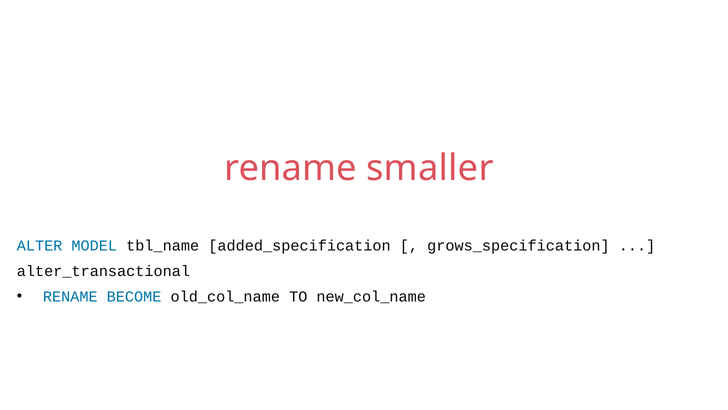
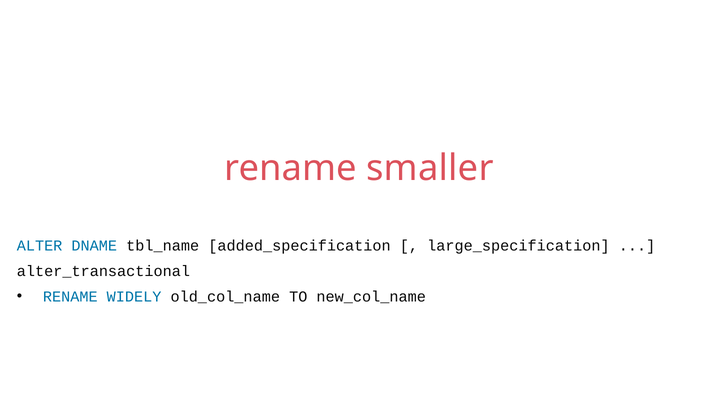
MODEL: MODEL -> DNAME (94, 245)
grows_specification: grows_specification -> large_specification (518, 245)
BECOME: BECOME -> WIDELY (134, 296)
